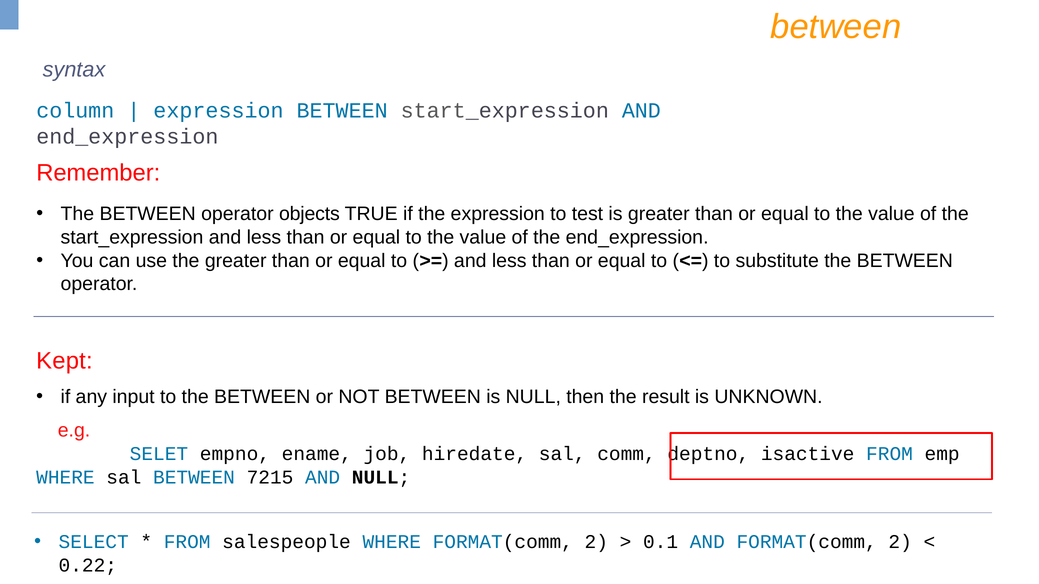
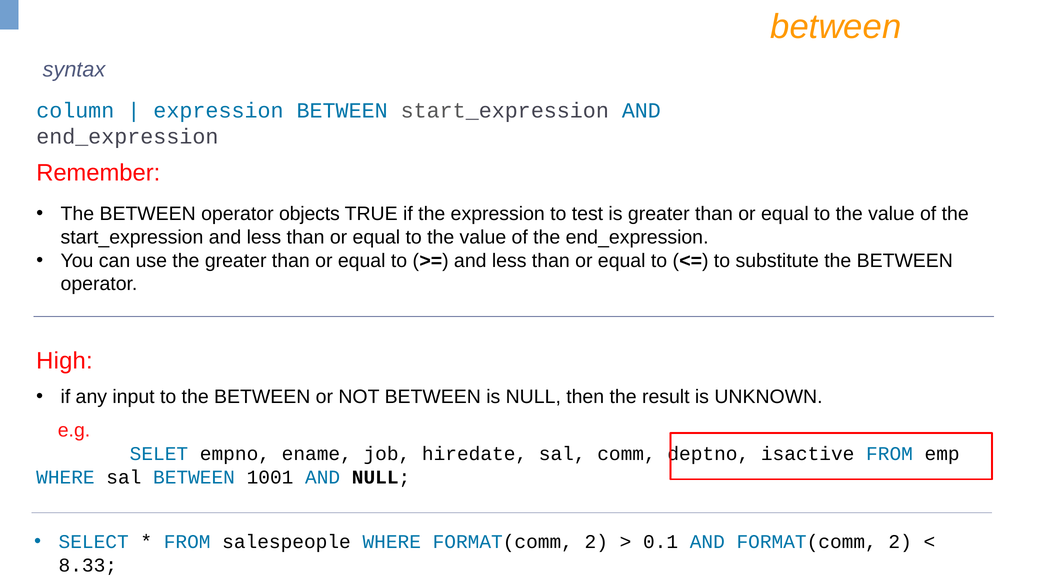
Kept: Kept -> High (64, 361)
7215: 7215 -> 1001 (270, 478)
0.22: 0.22 -> 8.33 (88, 566)
